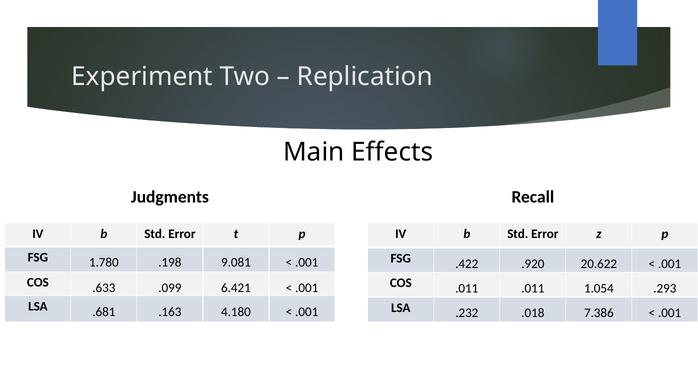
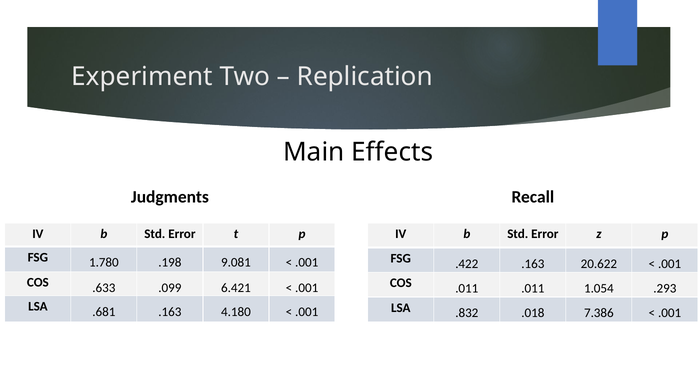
.422 .920: .920 -> .163 (533, 264)
.232: .232 -> .832 (467, 314)
